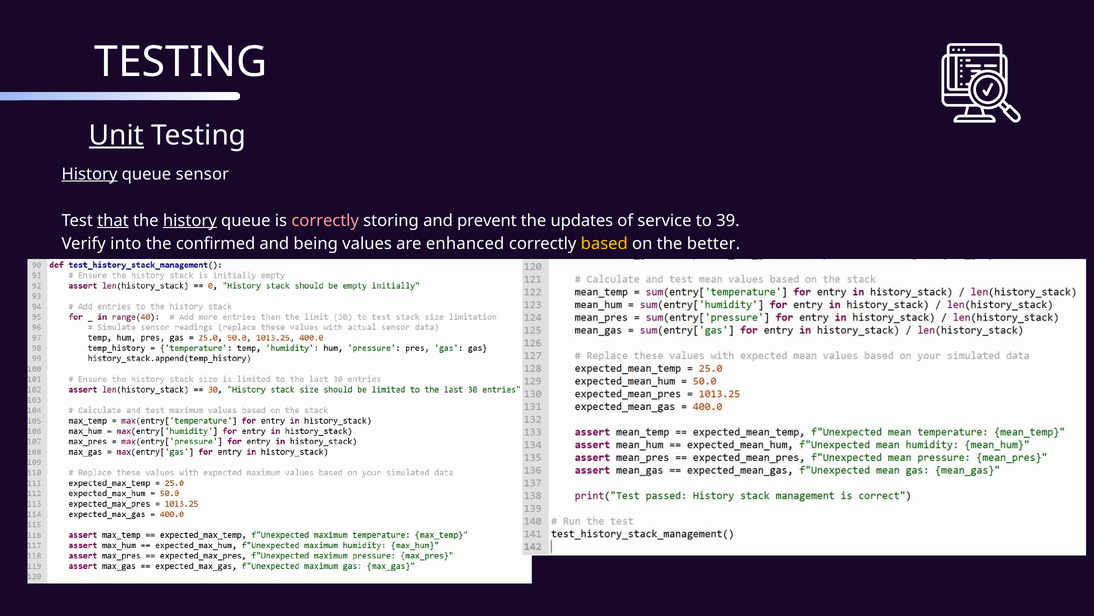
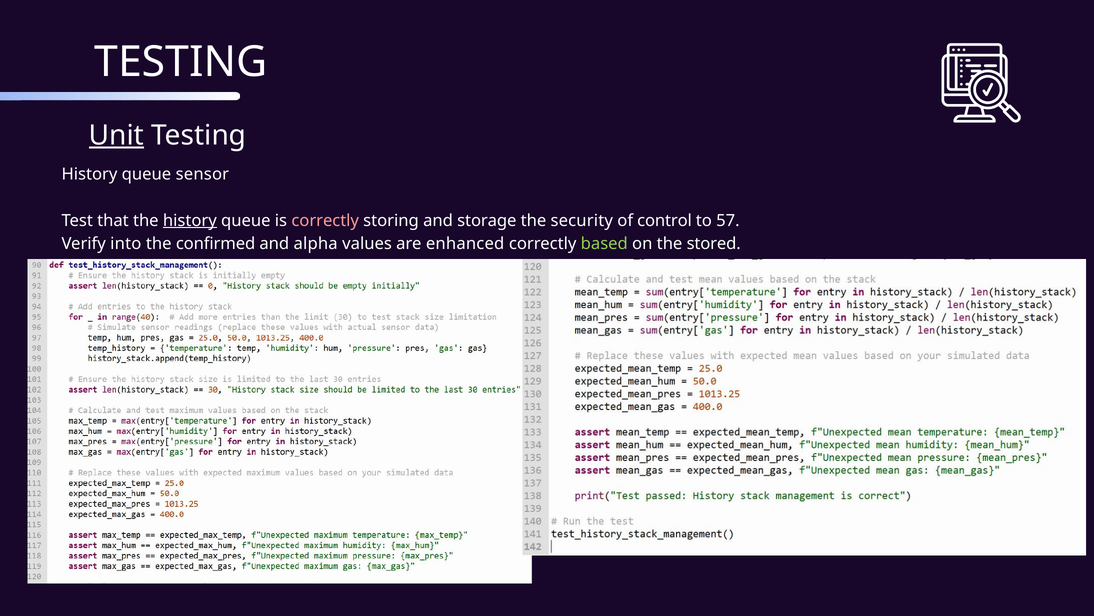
History underline: present -> none (89, 174)
that underline: present -> none (113, 220)
prevent: prevent -> storage (487, 220)
updates: updates -> security (582, 220)
service: service -> control (665, 220)
39: 39 -> 57 (728, 220)
being: being -> alpha (316, 244)
based colour: yellow -> light green (604, 244)
better: better -> stored (714, 244)
